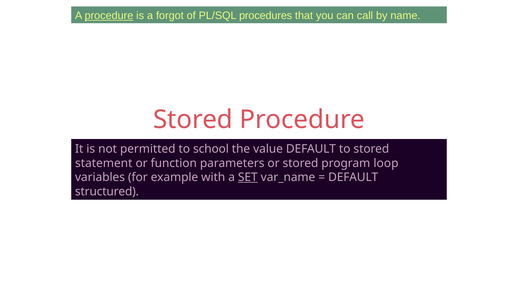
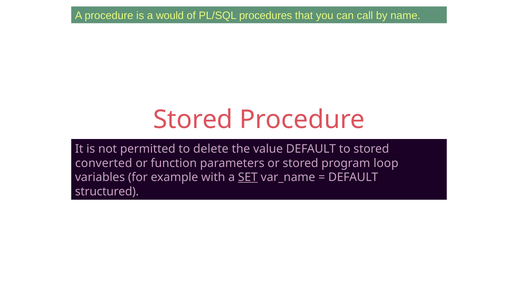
procedure underline: present -> none (109, 16)
forgot: forgot -> would (170, 16)
school: school -> delete (211, 149)
statement: statement -> converted (104, 163)
